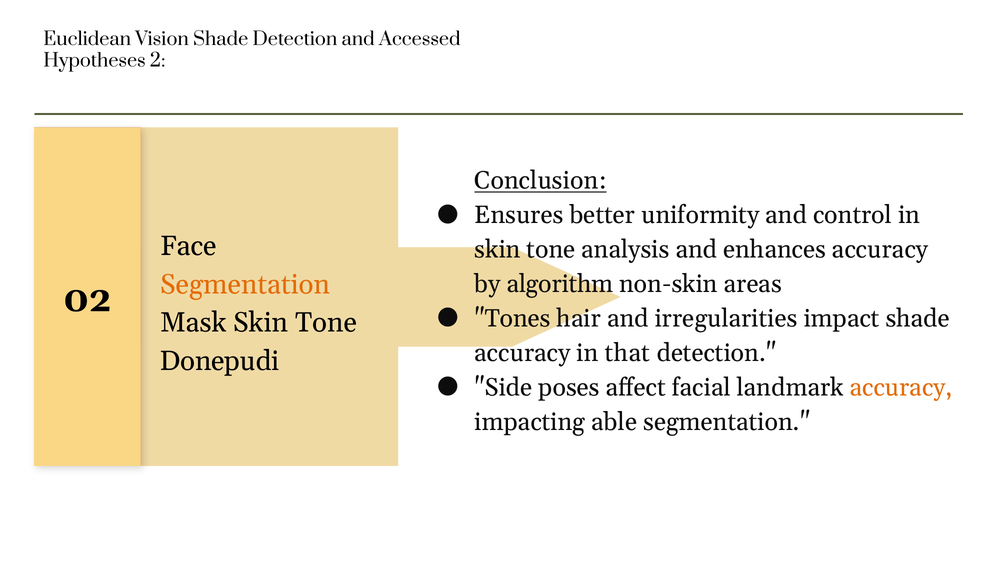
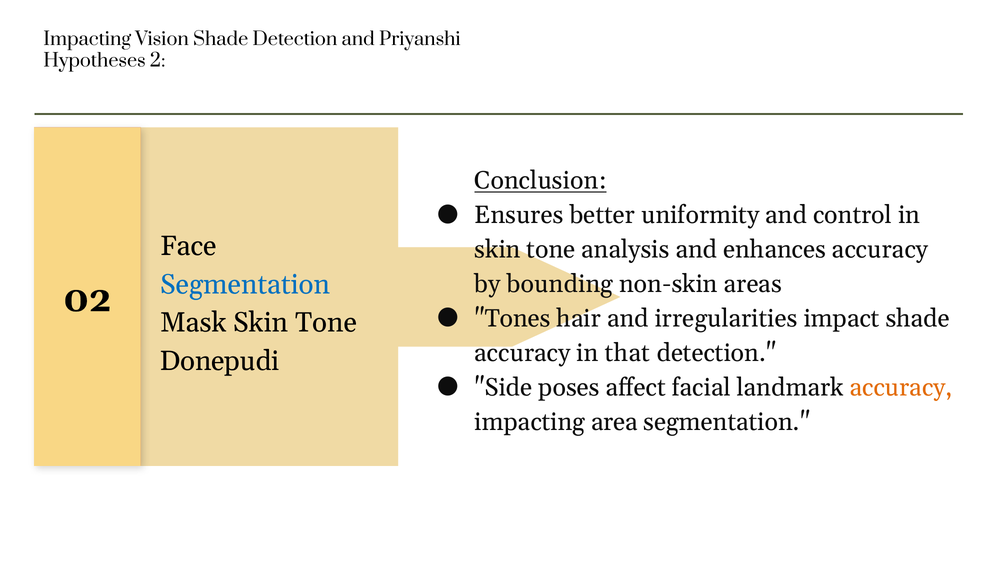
Euclidean: Euclidean -> Impacting (87, 39)
Accessed: Accessed -> Priyanshi (420, 39)
Segmentation colour: orange -> blue (245, 284)
algorithm: algorithm -> bounding (560, 284)
able: able -> area (614, 422)
